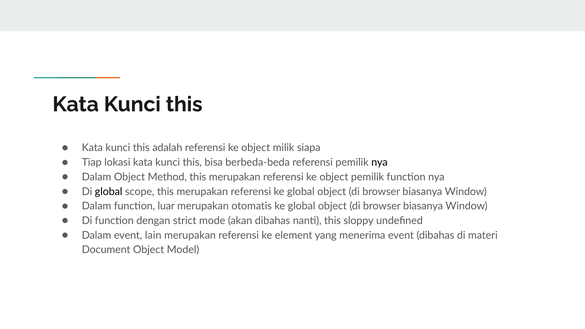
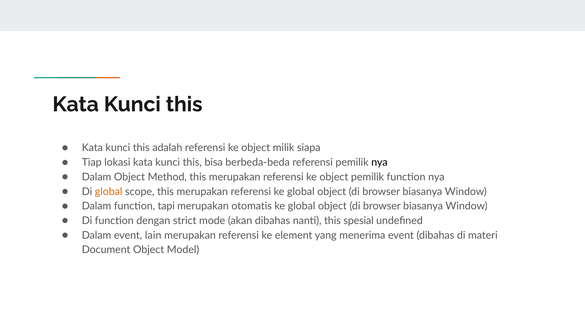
global colour: black -> orange (109, 192)
luar: luar -> tapi (166, 206)
sloppy: sloppy -> spesial (359, 221)
